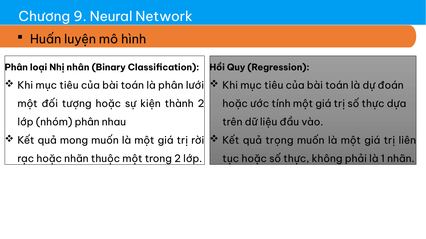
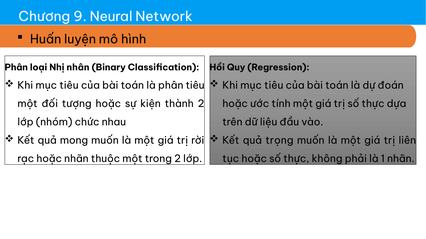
phân lưới: lưới -> tiêu (195, 86)
nhóm phân: phân -> chức (87, 122)
